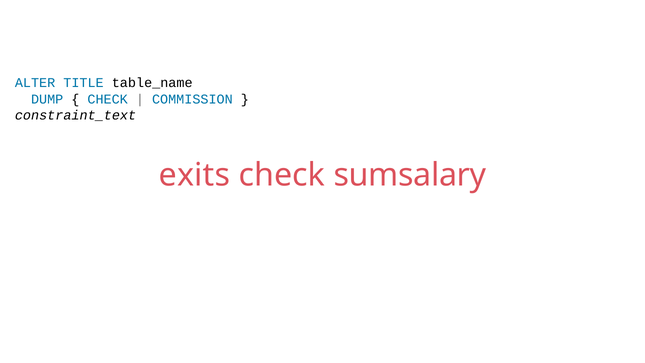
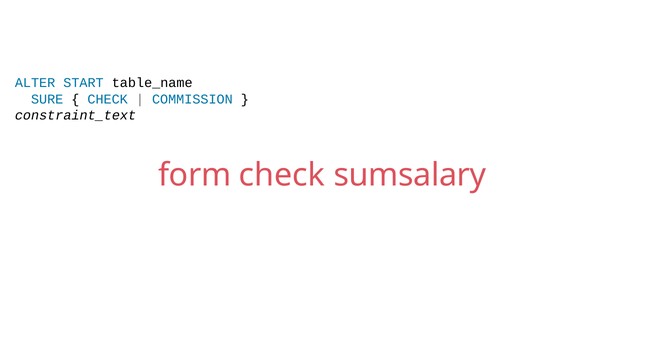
TITLE: TITLE -> START (84, 83)
DUMP: DUMP -> SURE (47, 99)
exits: exits -> form (195, 175)
